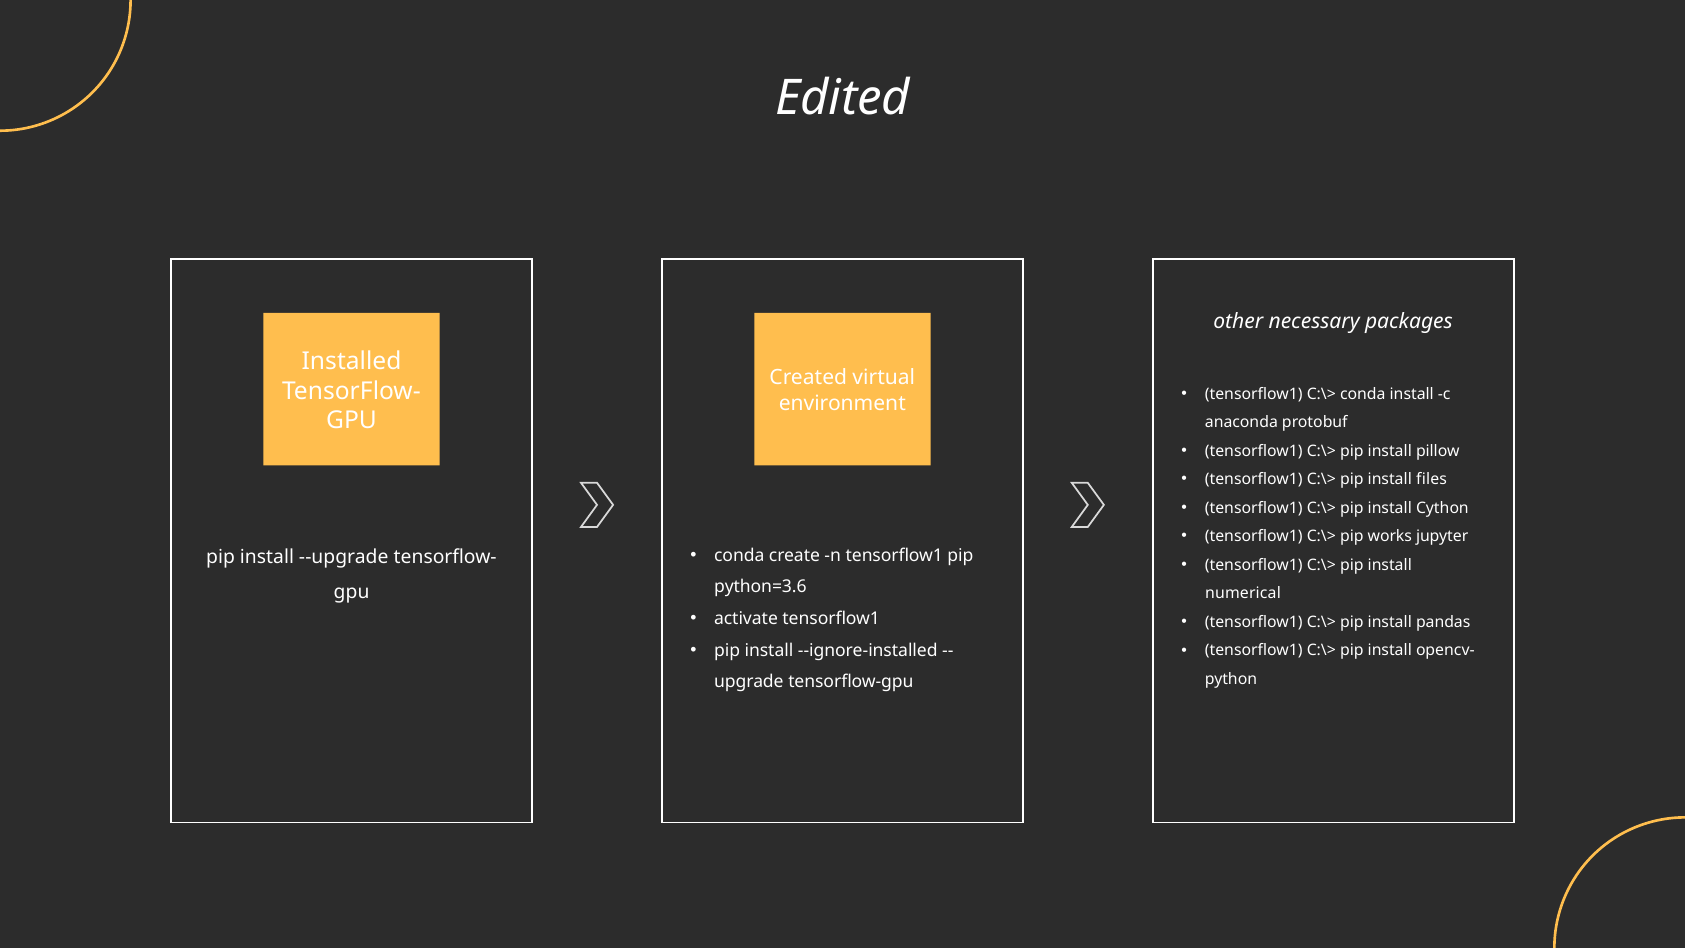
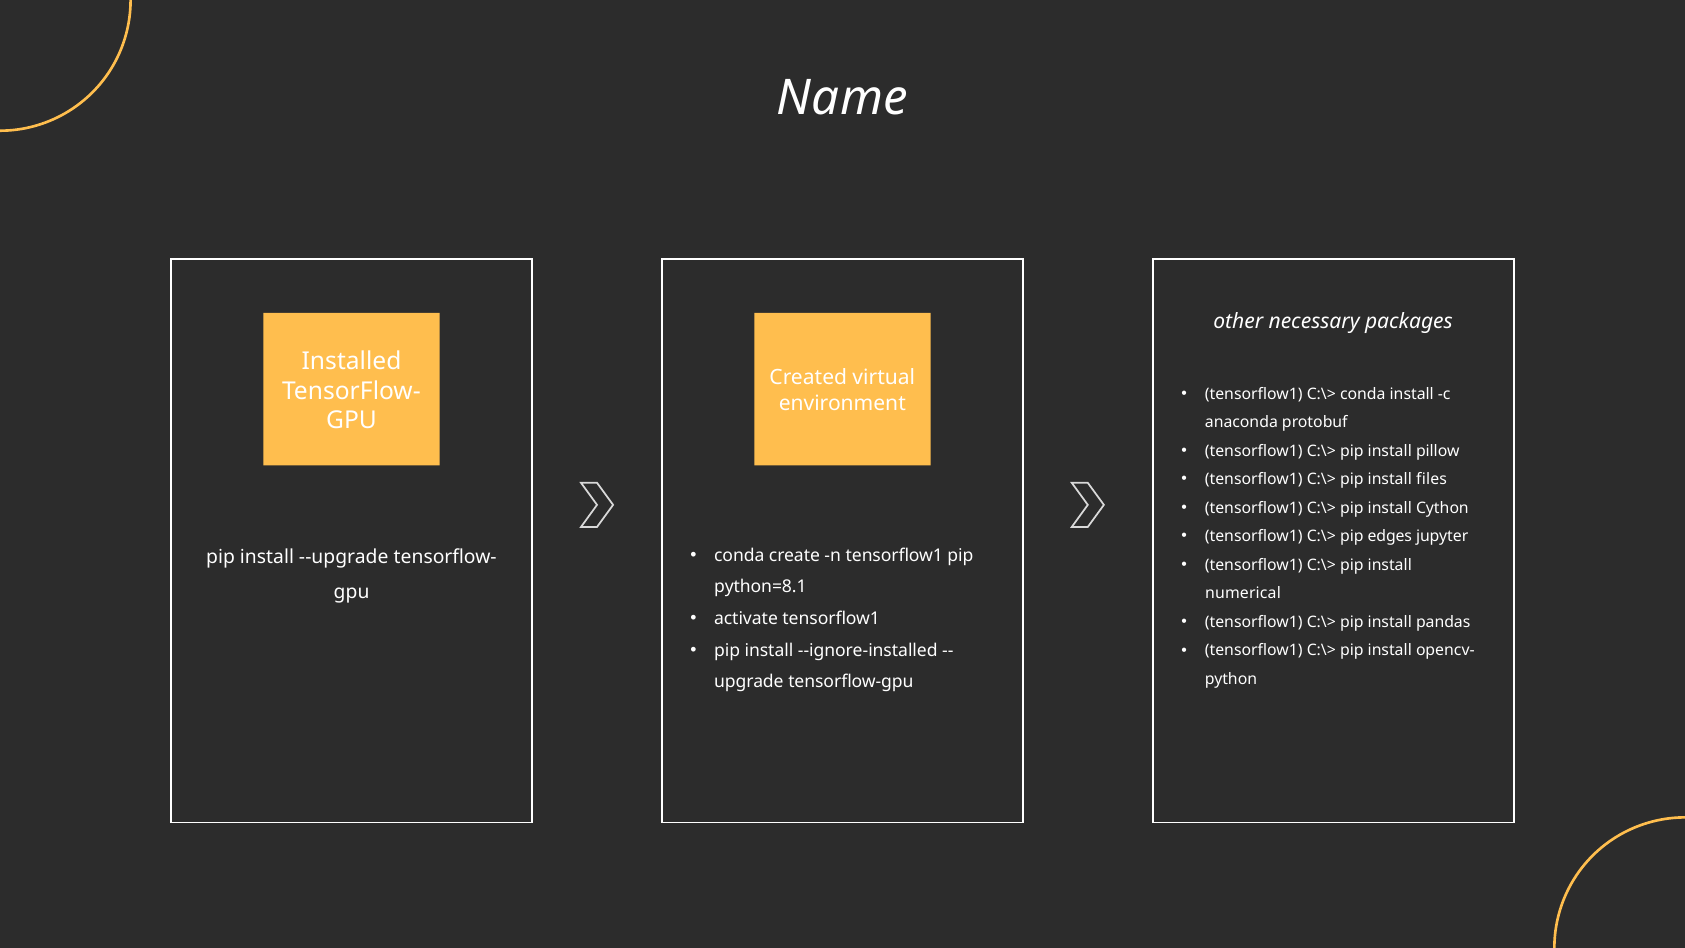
Edited: Edited -> Name (842, 98)
works: works -> edges (1390, 536)
python=3.6: python=3.6 -> python=8.1 (760, 587)
